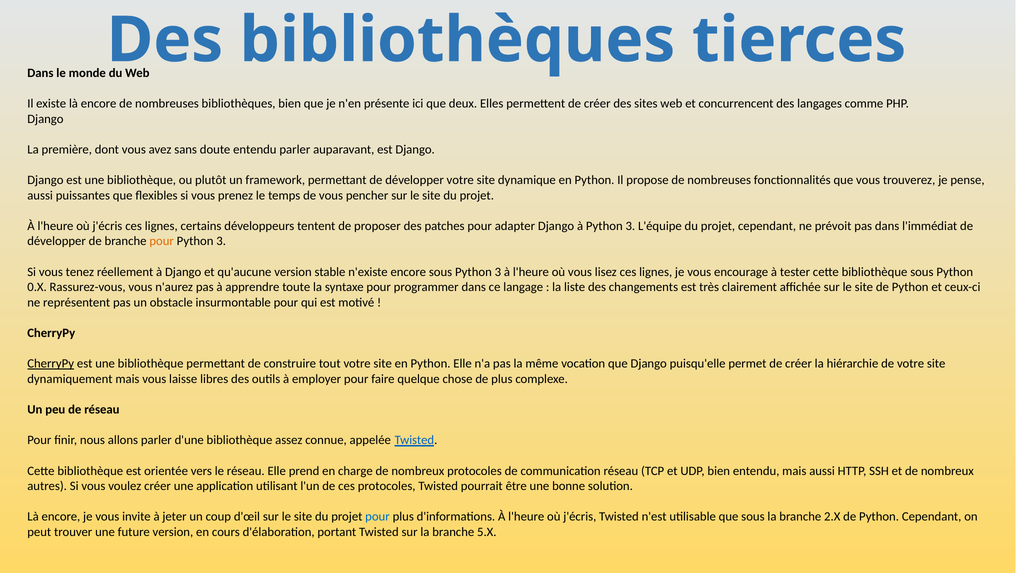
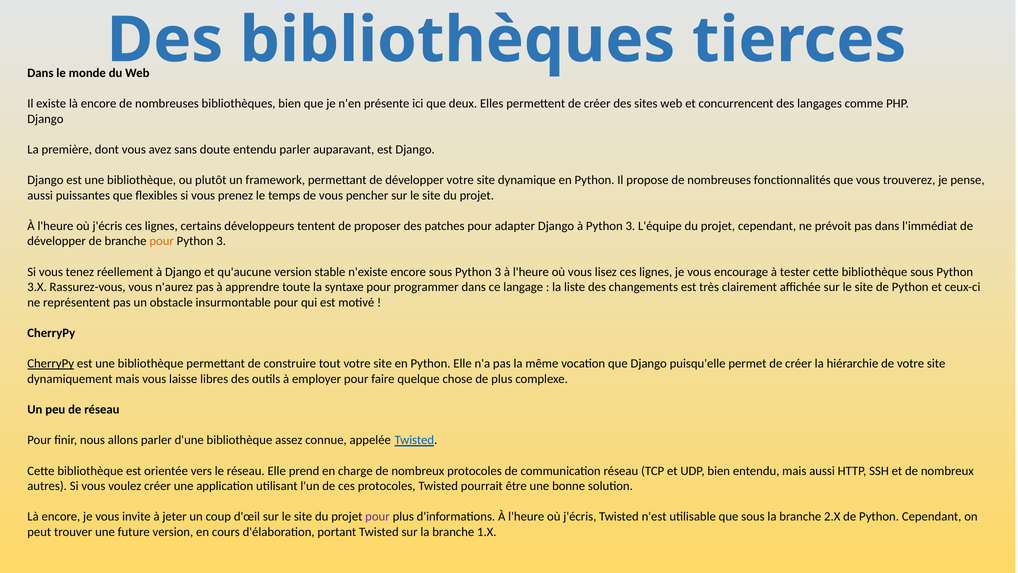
0.X: 0.X -> 3.X (37, 287)
pour colour: blue -> purple (377, 516)
5.X: 5.X -> 1.X (487, 532)
